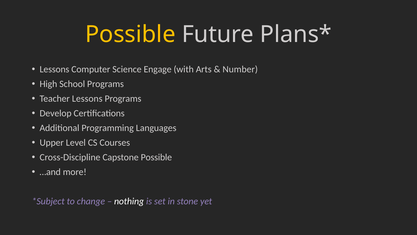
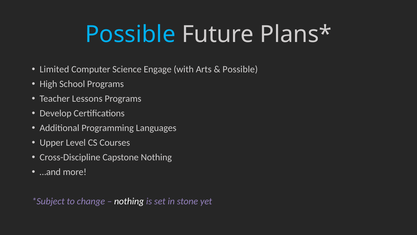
Possible colour: yellow -> light blue (130, 34)
Lessons: Lessons -> Limited (54, 69)
Number: Number -> Possible (240, 69)
Capstone Possible: Possible -> Nothing (156, 157)
